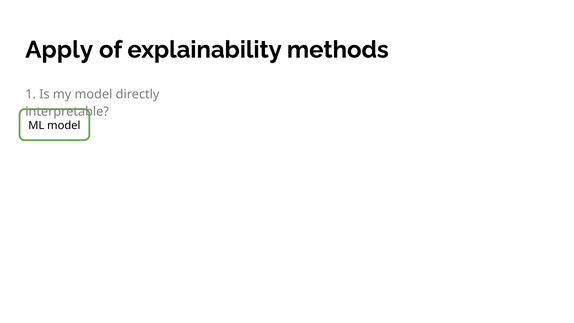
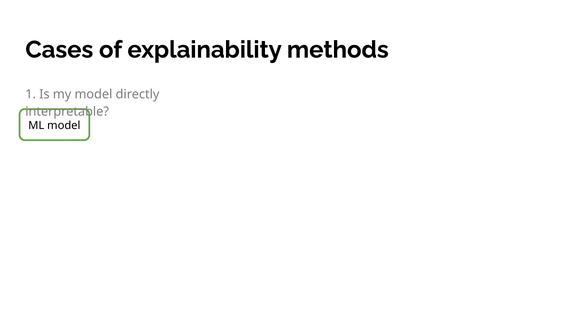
Apply: Apply -> Cases (59, 50)
